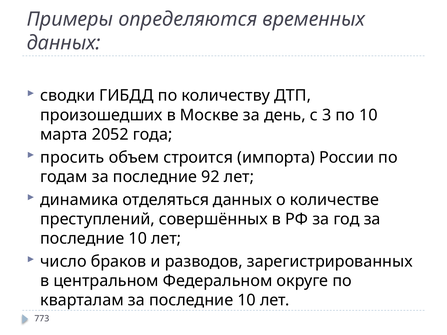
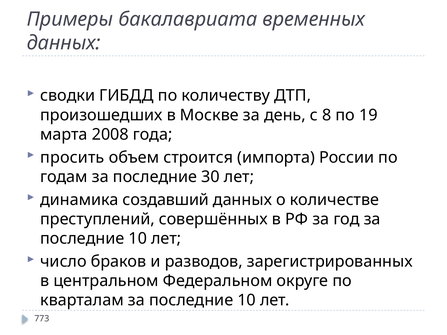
определяются: определяются -> бакалавриата (188, 19)
3: 3 -> 8 (327, 115)
по 10: 10 -> 19 (368, 115)
2052: 2052 -> 2008 (110, 134)
92: 92 -> 30 (210, 177)
отделяться: отделяться -> создавший (166, 200)
